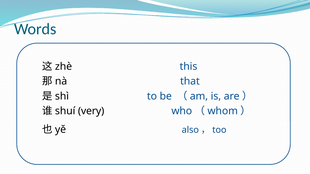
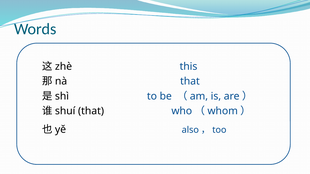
very: very -> that (91, 111)
